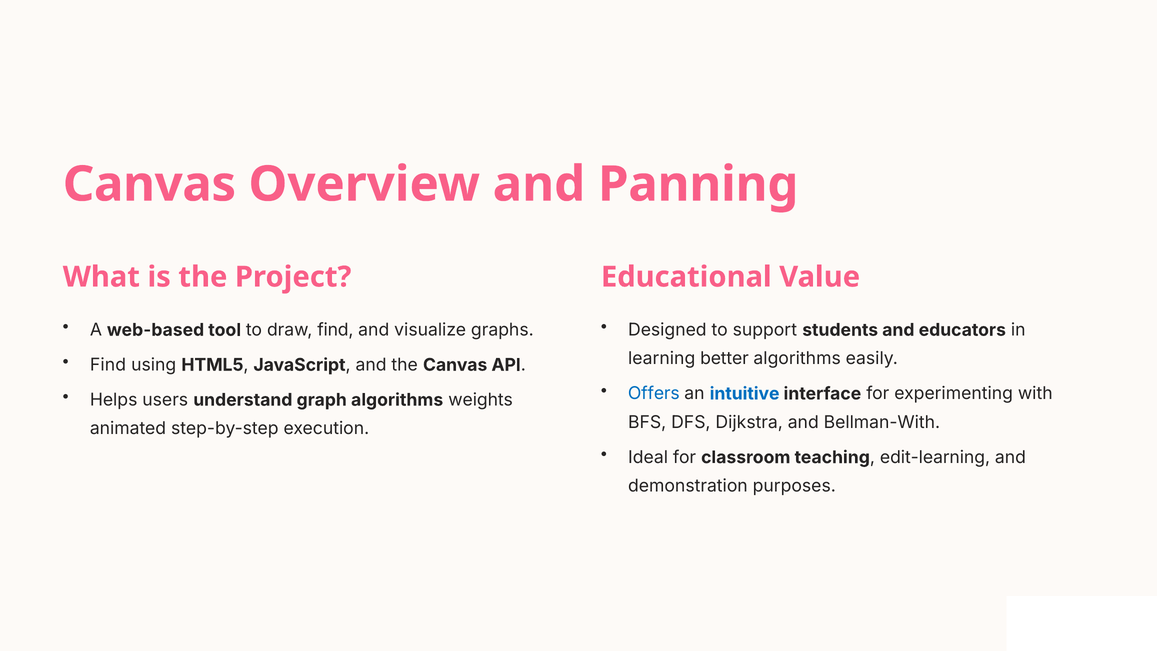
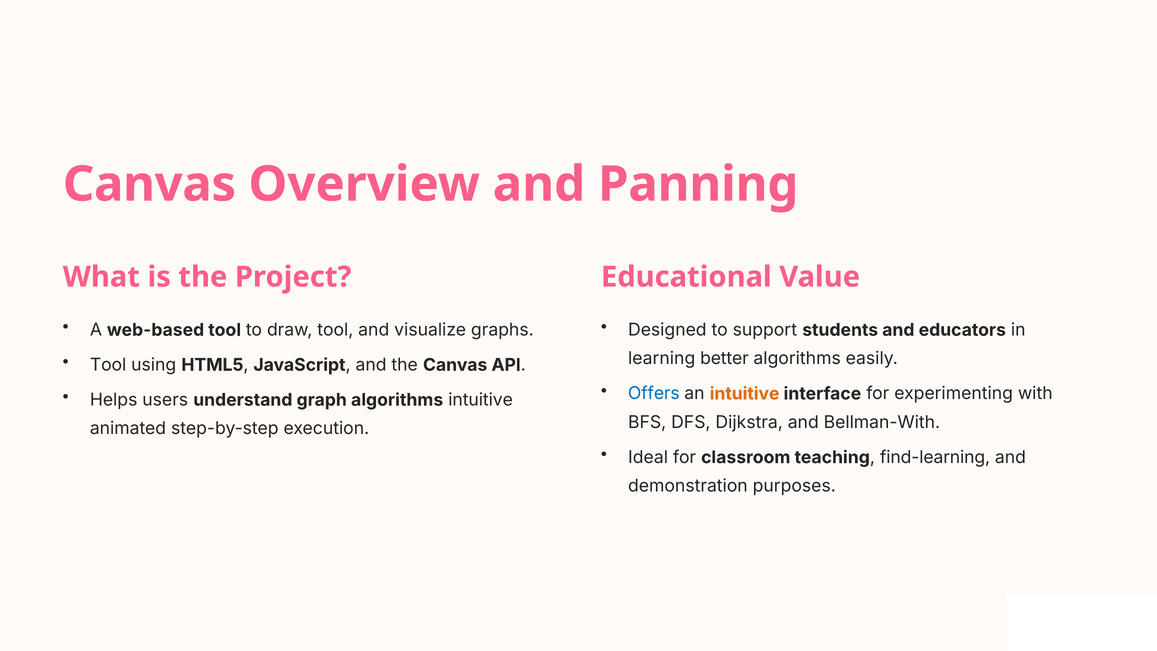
draw find: find -> tool (335, 330)
Find: Find -> Tool (108, 365)
intuitive colour: blue -> orange (745, 394)
algorithms weights: weights -> intuitive (481, 400)
edit-learning: edit-learning -> find-learning (935, 457)
